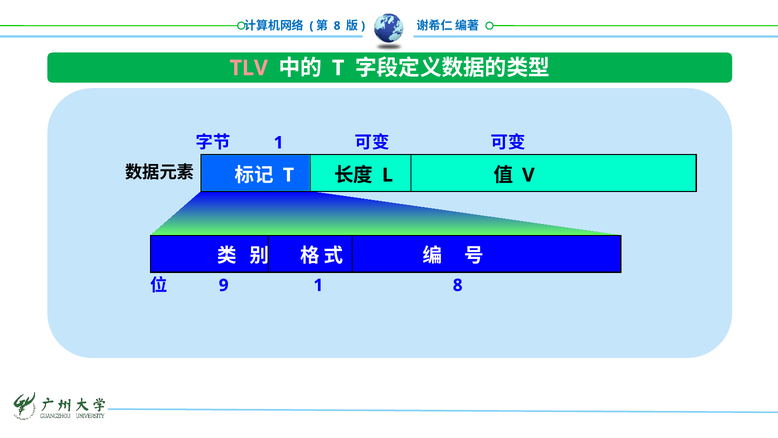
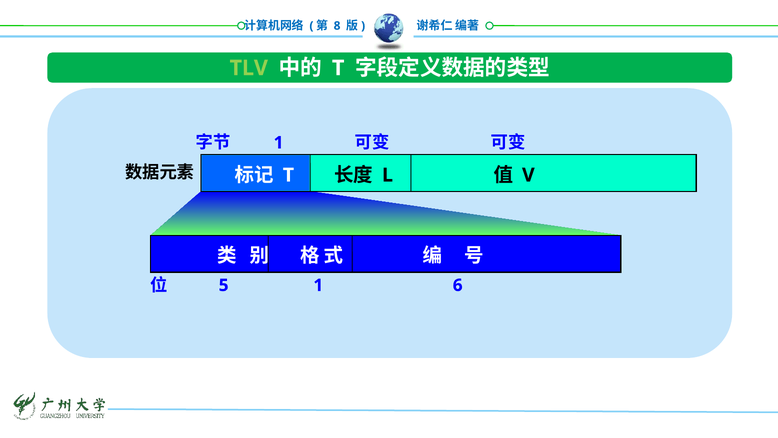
TLV colour: pink -> light green (249, 68)
9: 9 -> 5 (224, 285)
1 8: 8 -> 6 (458, 285)
